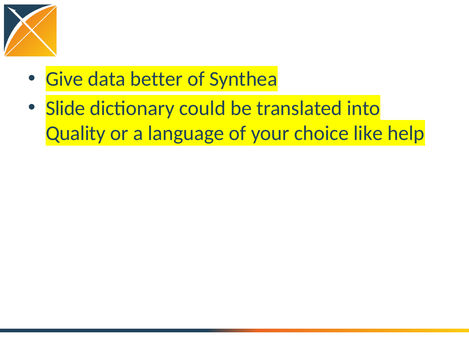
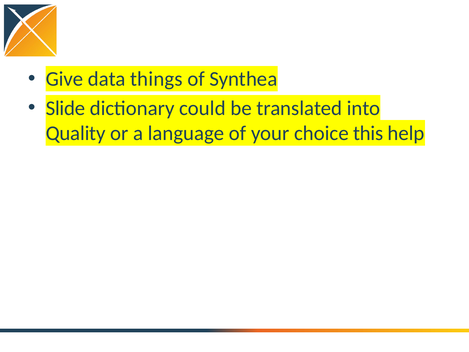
better: better -> things (156, 79)
like: like -> this (368, 133)
